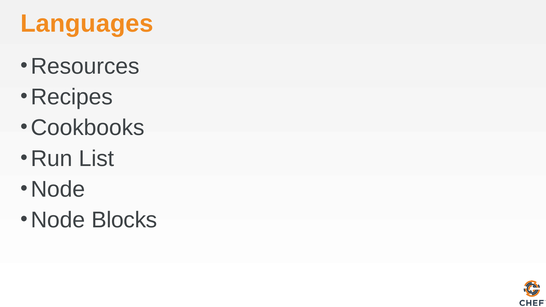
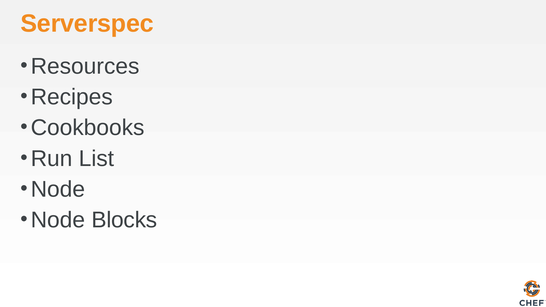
Languages: Languages -> Serverspec (87, 24)
